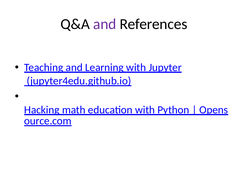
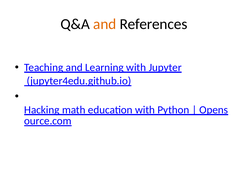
and colour: purple -> orange (105, 24)
